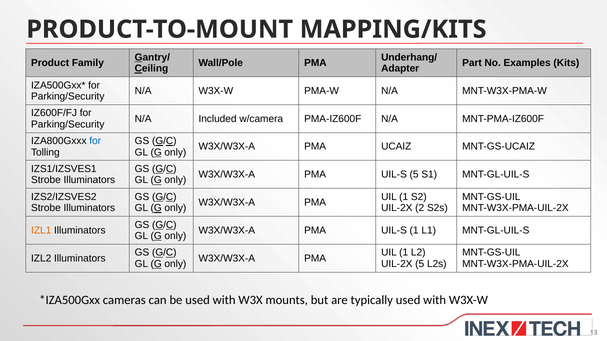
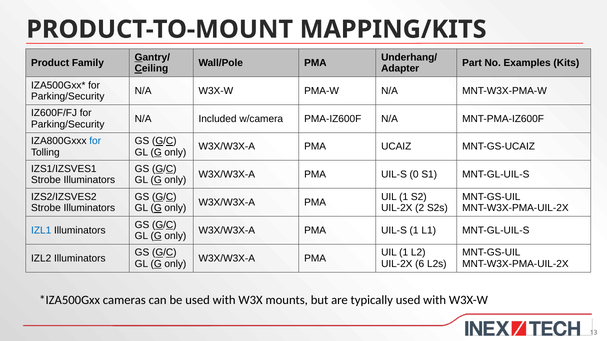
UIL-S 5: 5 -> 0 (414, 175)
IZL1 colour: orange -> blue (41, 231)
UIL-2X 5: 5 -> 6 (420, 264)
